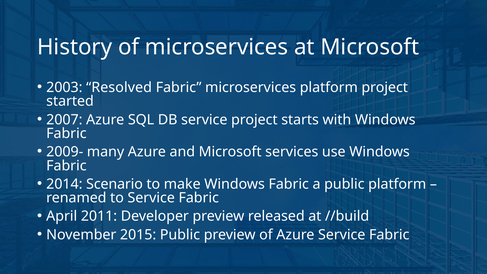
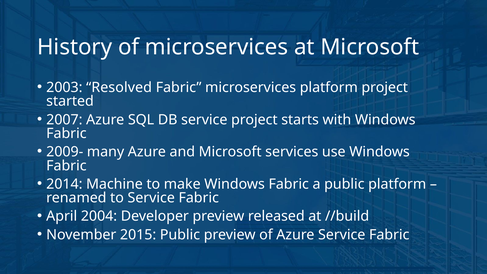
Scenario: Scenario -> Machine (114, 184)
2011: 2011 -> 2004 (99, 216)
